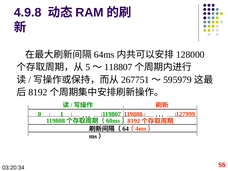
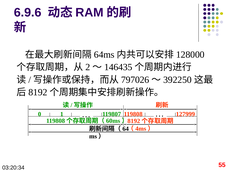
4.9.8: 4.9.8 -> 6.9.6 (28, 13)
5: 5 -> 2 (88, 67)
118807: 118807 -> 146435 (118, 67)
267751: 267751 -> 797026 (135, 80)
595979: 595979 -> 392250 (177, 80)
